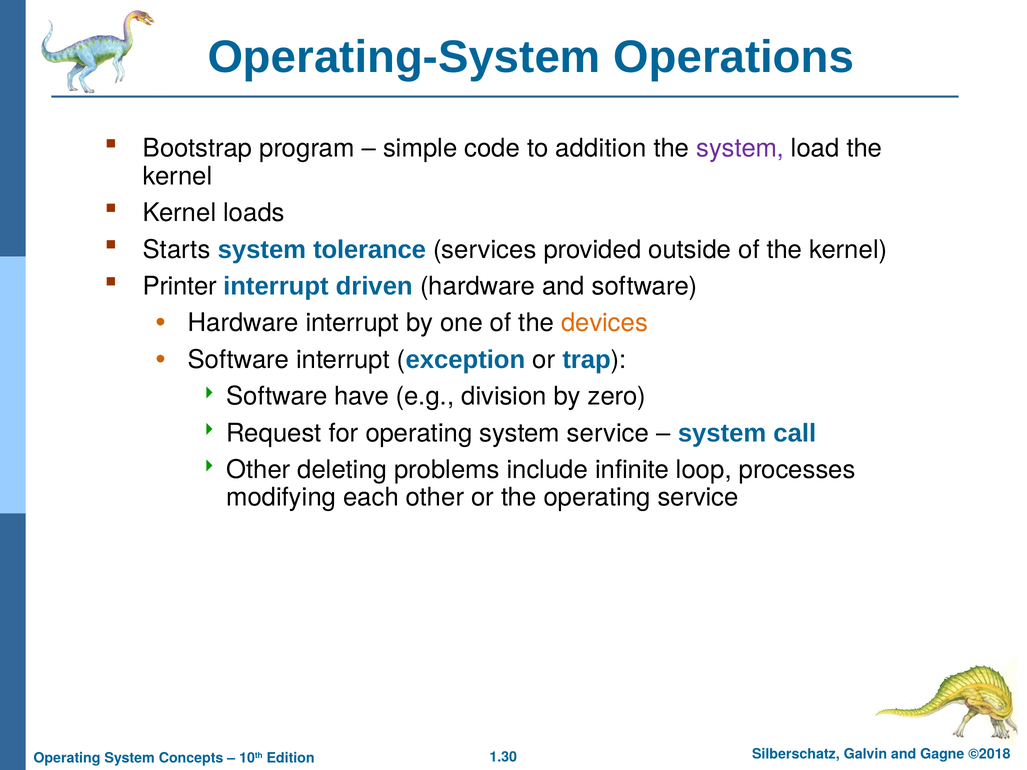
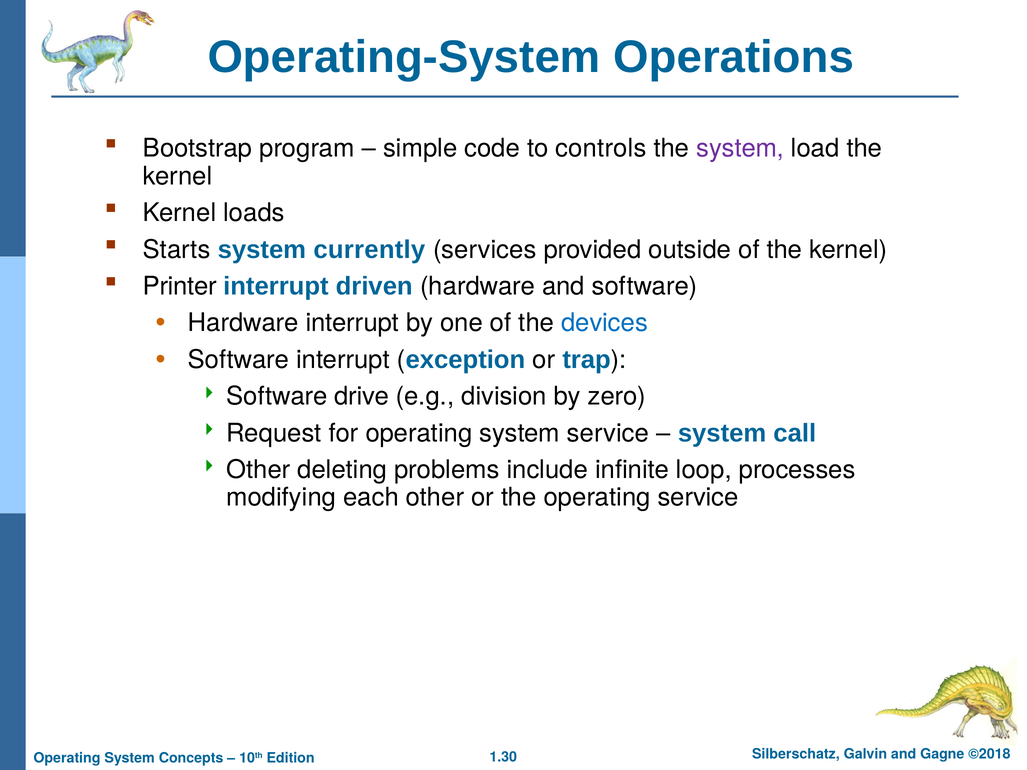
addition: addition -> controls (601, 148)
tolerance: tolerance -> currently (369, 250)
devices colour: orange -> blue (604, 323)
have: have -> drive (362, 397)
